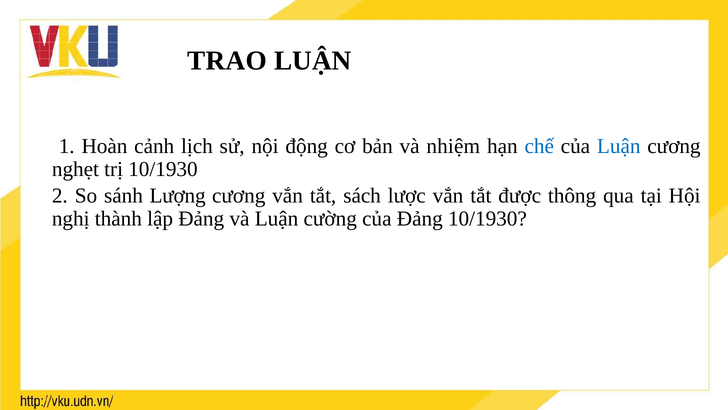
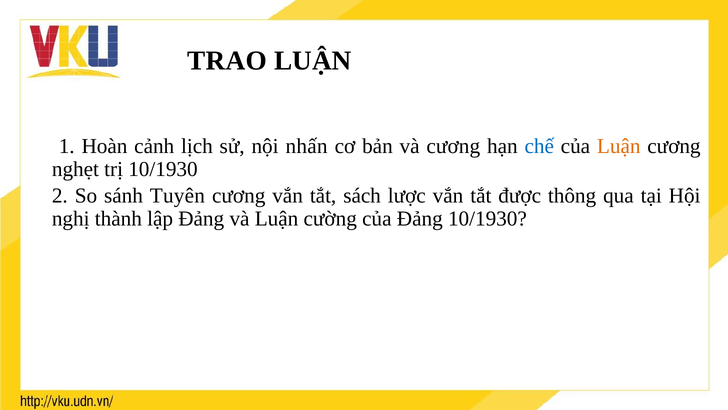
động: động -> nhấn (307, 146)
và nhiệm: nhiệm -> cương (453, 146)
Luận colour: blue -> orange (619, 146)
Lượng: Lượng -> Tuyên (177, 196)
